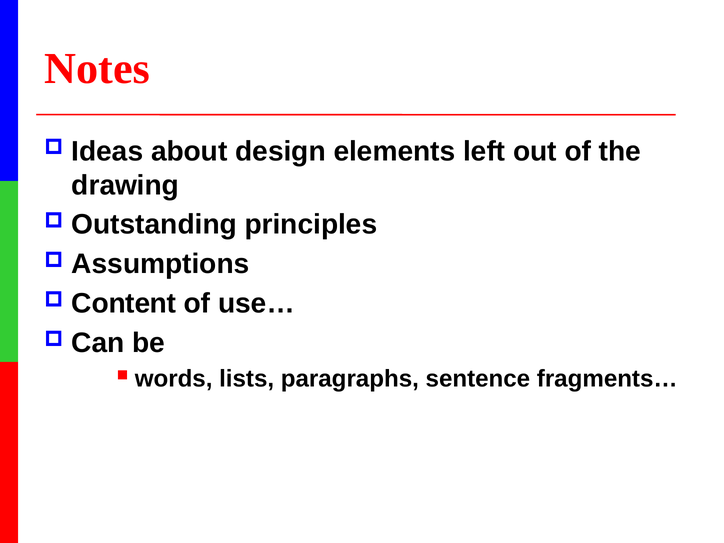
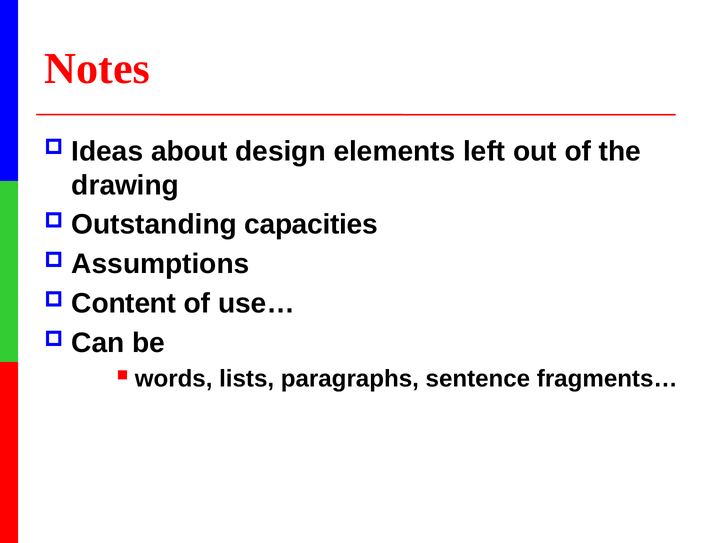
principles: principles -> capacities (311, 225)
